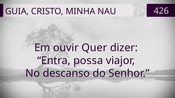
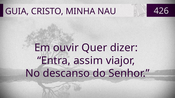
possa: possa -> assim (88, 61)
